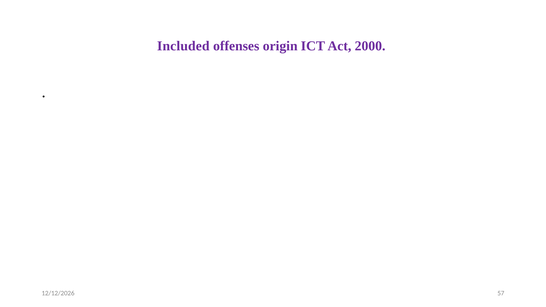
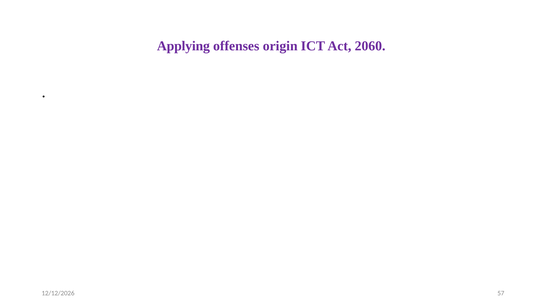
Included: Included -> Applying (183, 46)
2000: 2000 -> 2060 (370, 46)
